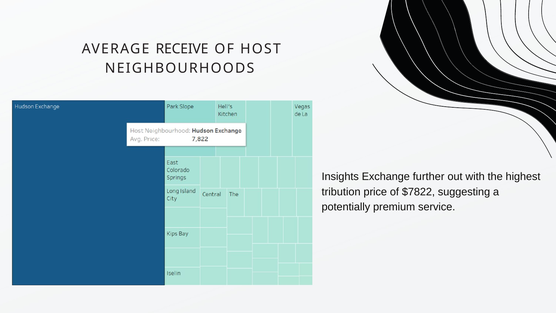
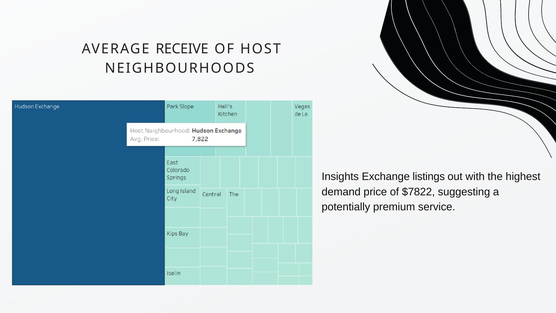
further: further -> listings (429, 177)
tribution: tribution -> demand (341, 192)
